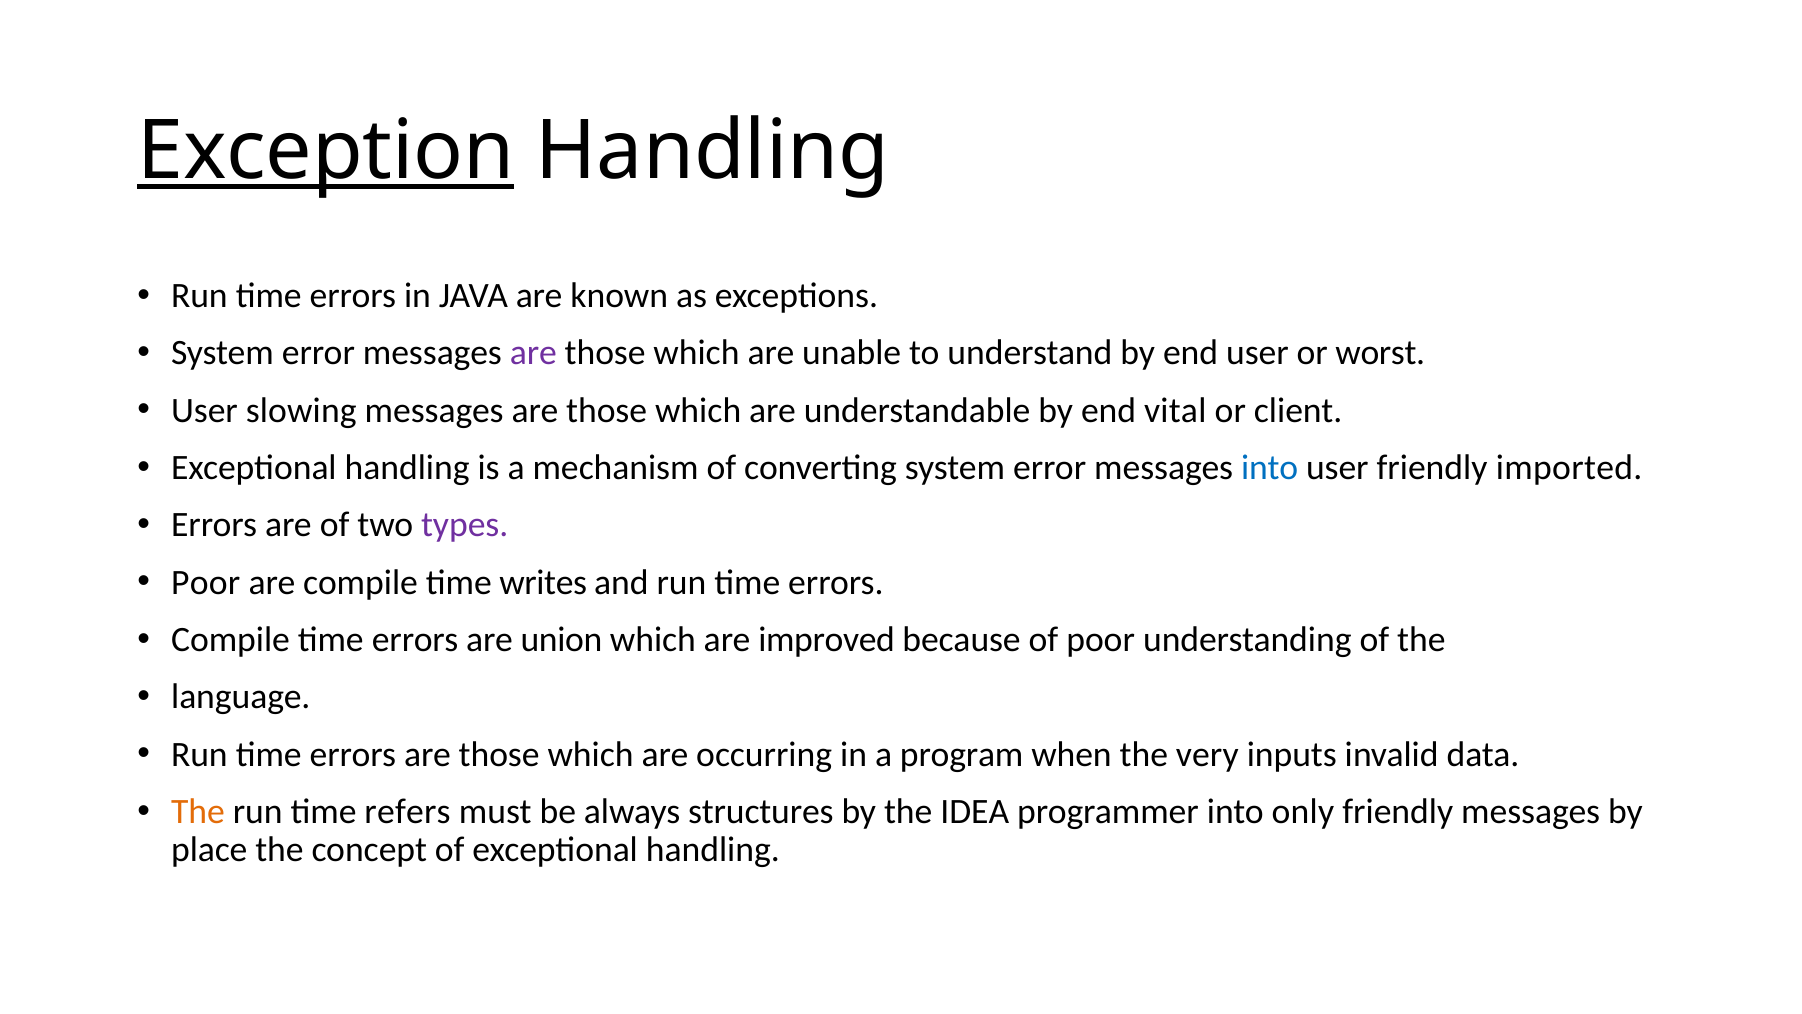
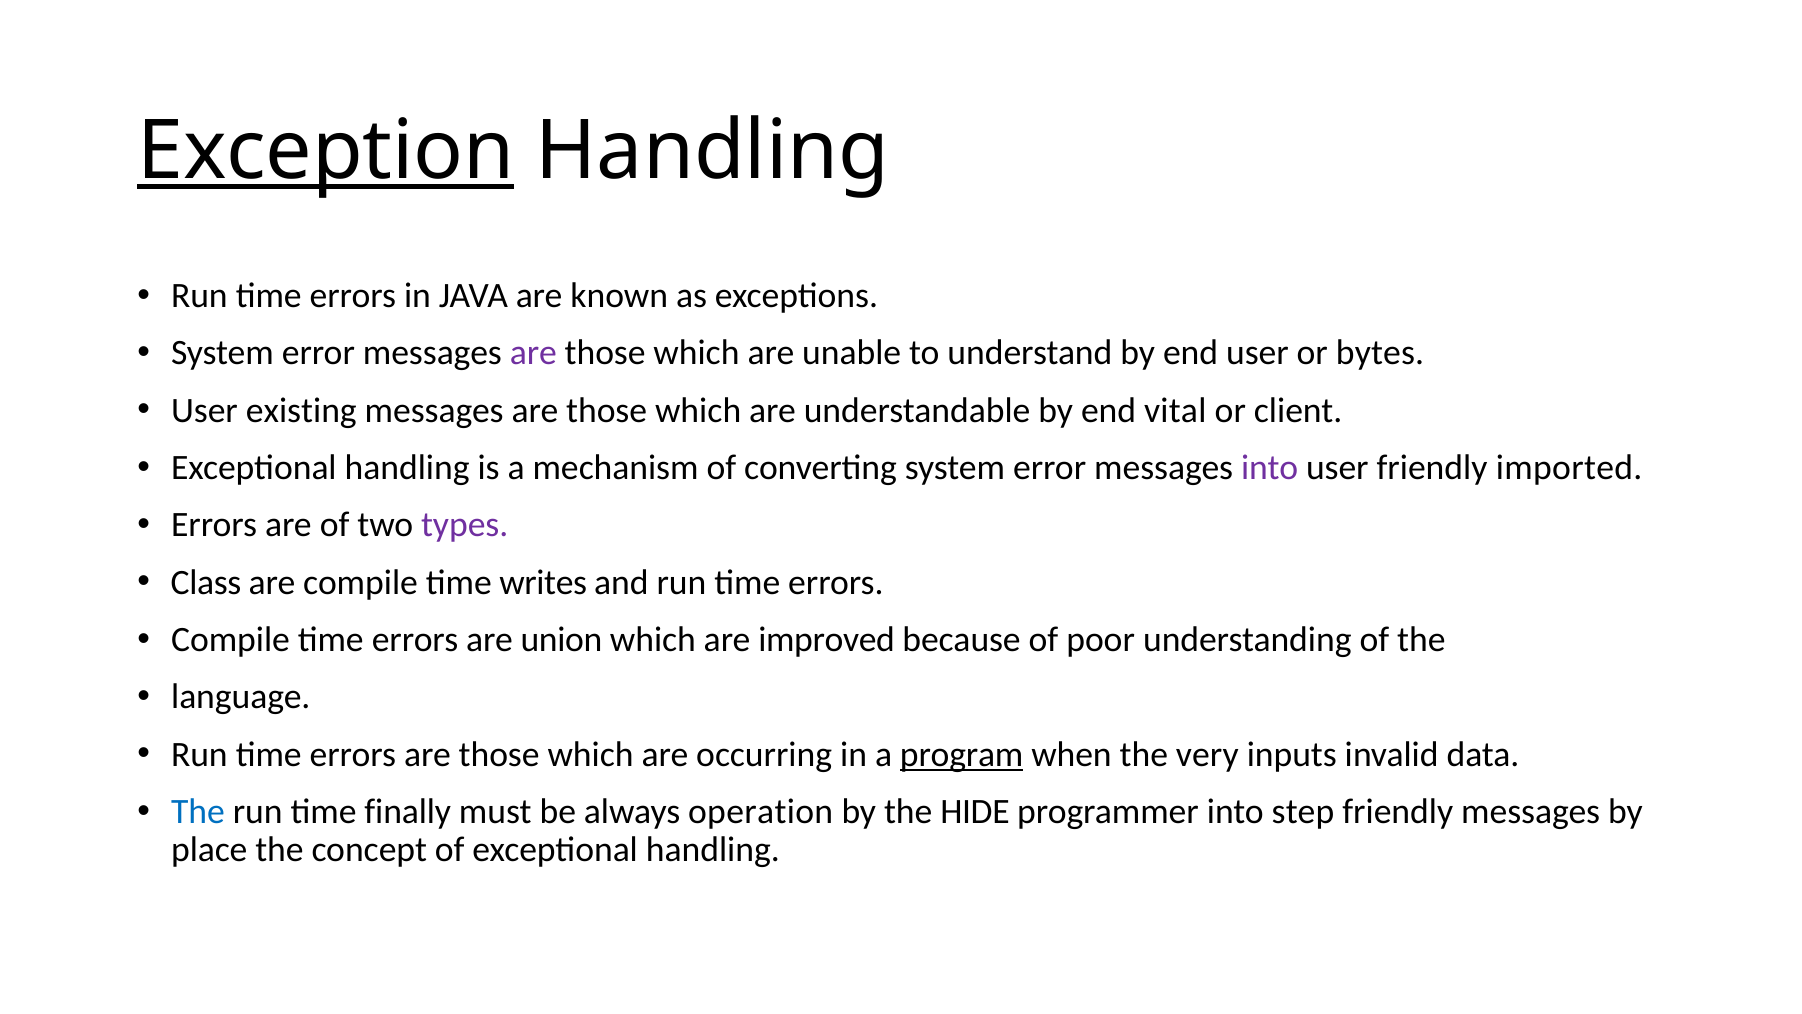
worst: worst -> bytes (1380, 353)
slowing: slowing -> existing (301, 410)
into colour: blue -> purple (1270, 468)
Poor: Poor -> Class (206, 582)
program underline: none -> present (962, 754)
The colour: orange -> blue (198, 811)
refers: refers -> finally (408, 811)
structures: structures -> operation (761, 811)
IDEA: IDEA -> HIDE (975, 811)
only: only -> step (1303, 811)
